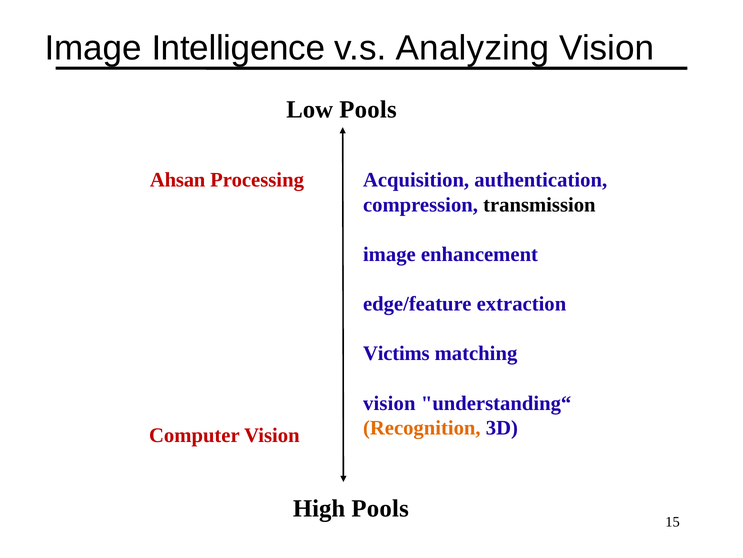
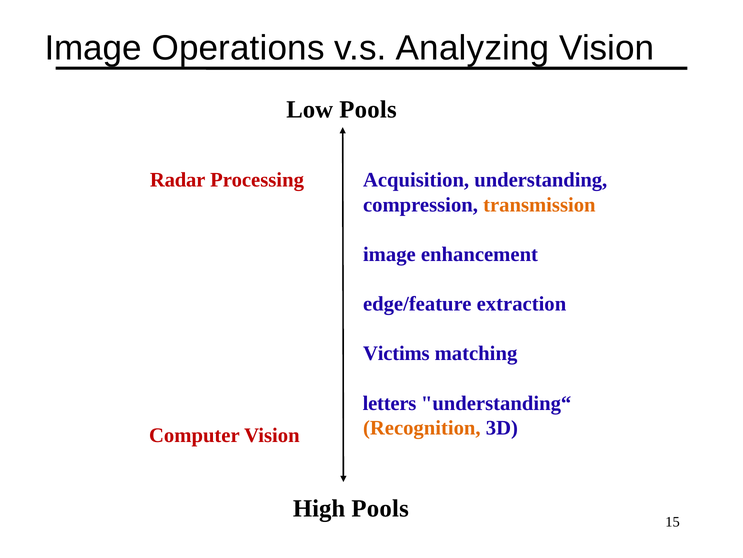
Intelligence: Intelligence -> Operations (238, 48)
Ahsan: Ahsan -> Radar (178, 180)
authentication: authentication -> understanding (541, 180)
transmission colour: black -> orange (539, 204)
vision: vision -> letters (390, 403)
